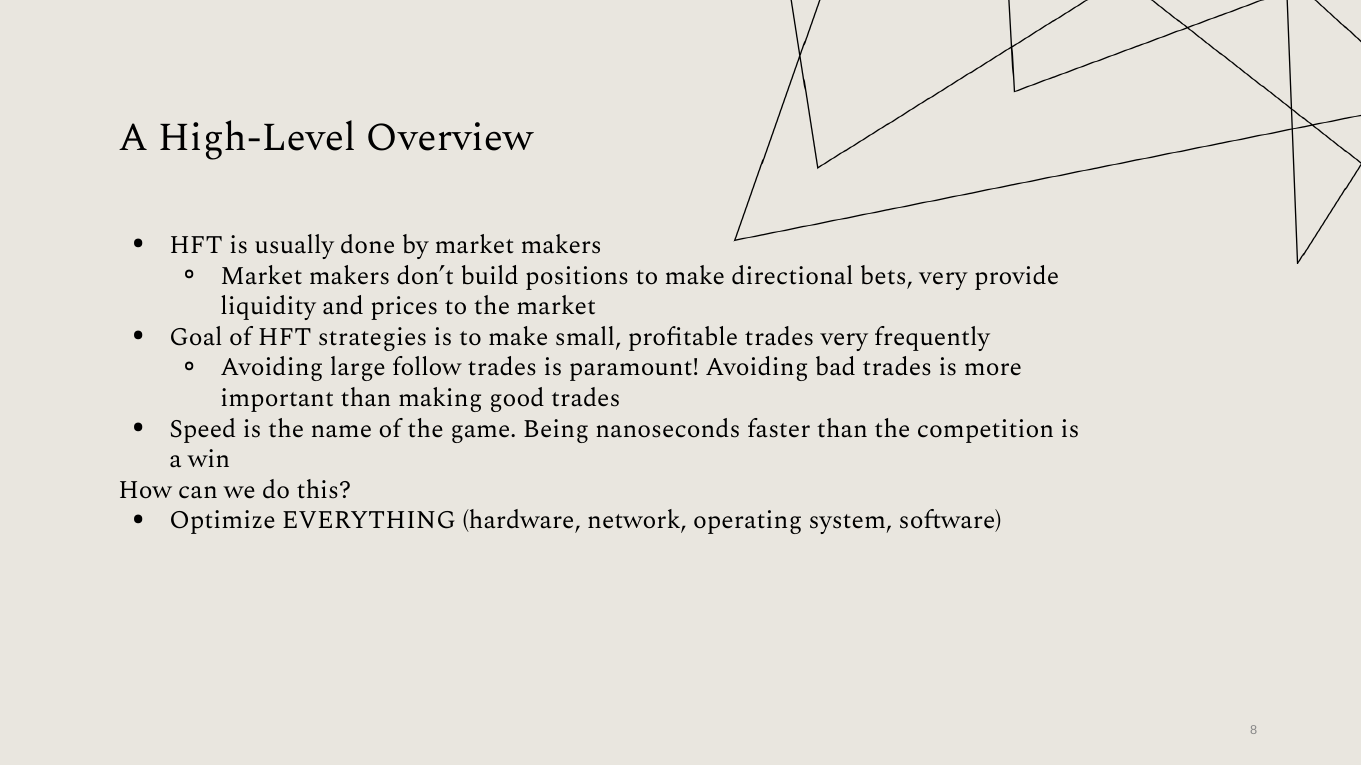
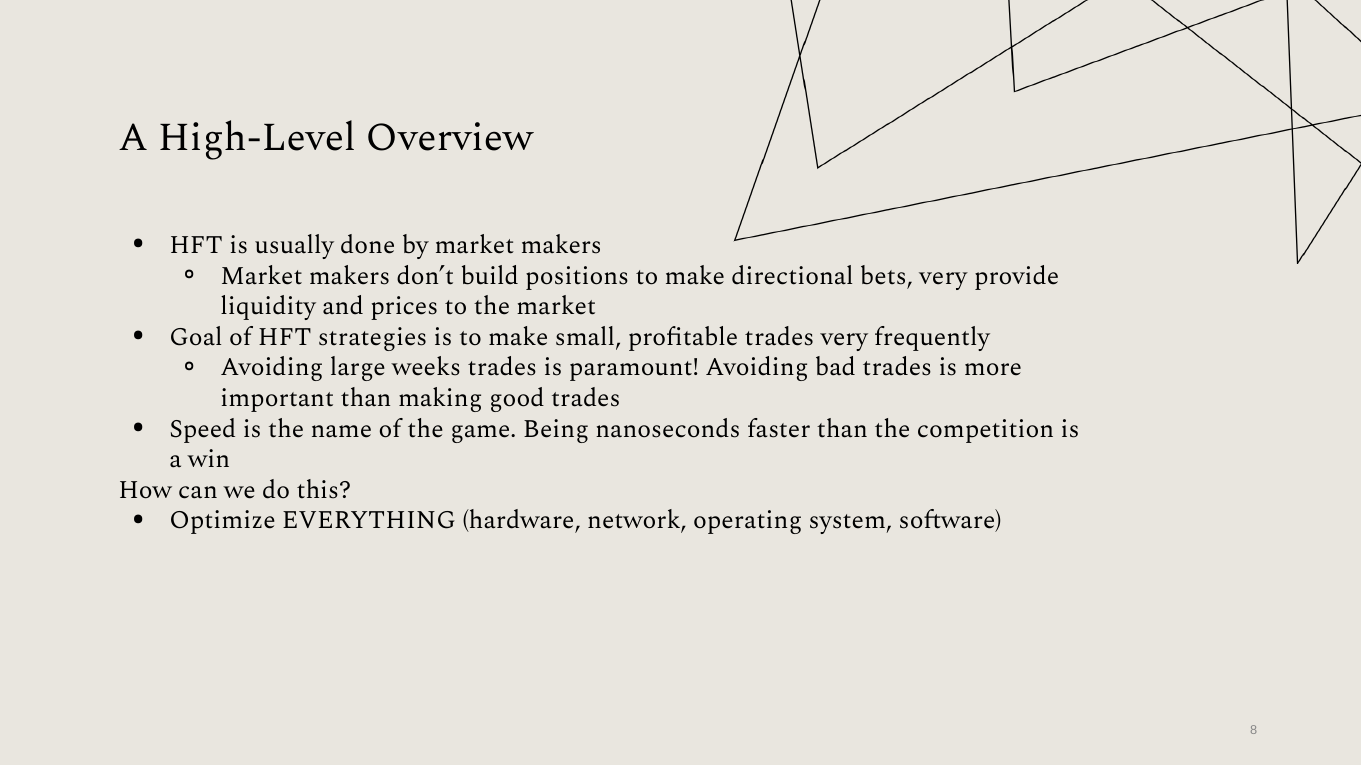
follow: follow -> weeks (427, 368)
